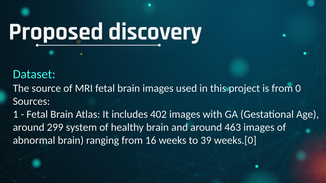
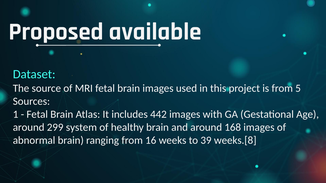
discovery: discovery -> available (155, 32)
0: 0 -> 5 (298, 88)
402: 402 -> 442 (158, 115)
463: 463 -> 168 (233, 128)
weeks.[0: weeks.[0 -> weeks.[8 (235, 141)
